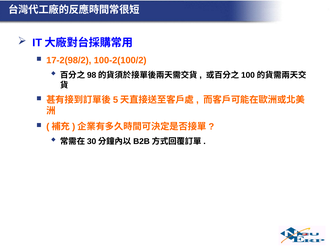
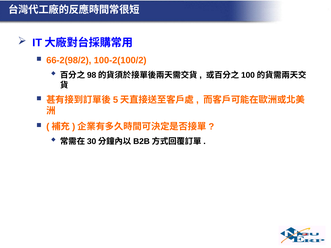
17-2(98/2: 17-2(98/2 -> 66-2(98/2 (69, 60)
